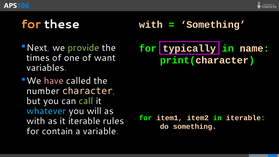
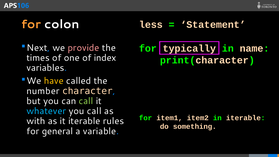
these: these -> colon (62, 24)
with: with -> less (151, 25)
Something: Something -> Statement (213, 25)
provide colour: light green -> pink (84, 48)
want: want -> index (105, 58)
have colour: pink -> yellow (54, 81)
you will: will -> call (94, 111)
contain: contain -> general (58, 131)
